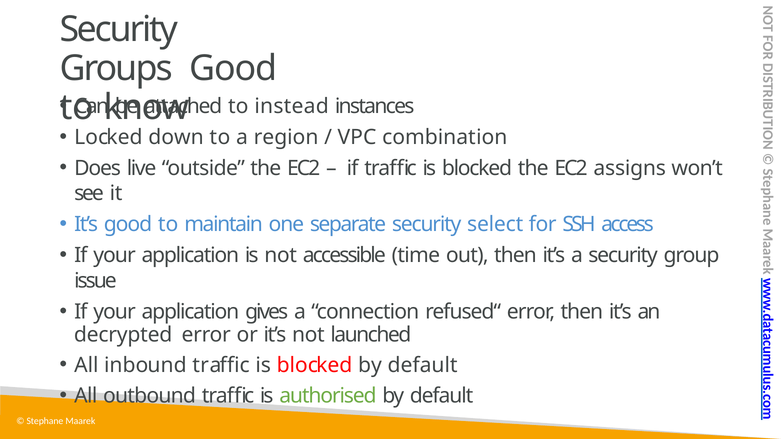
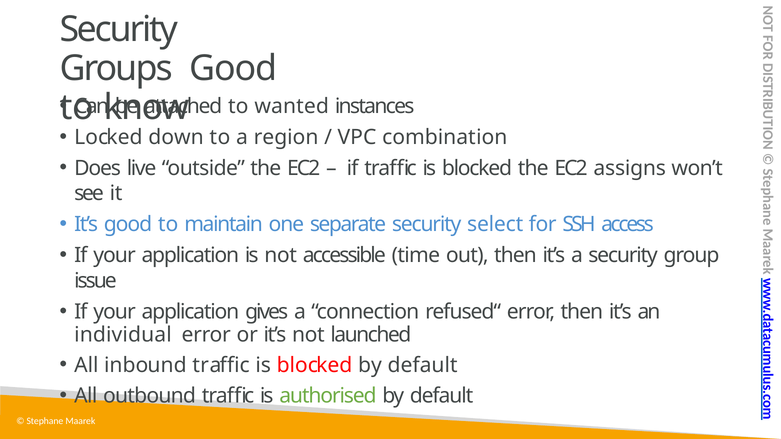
instead: instead -> wanted (292, 106)
decrypted: decrypted -> individual (123, 335)
